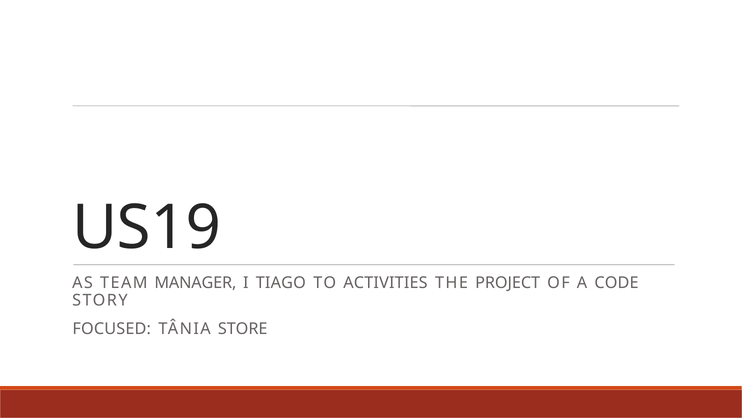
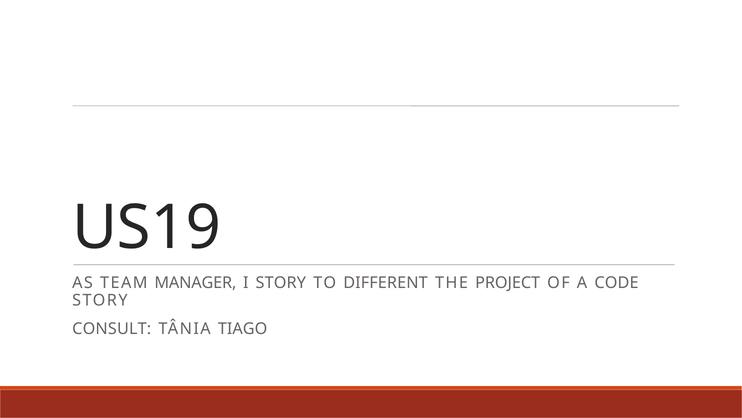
I TIAGO: TIAGO -> STORY (281, 282)
ACTIVITIES: ACTIVITIES -> DIFFERENT (386, 282)
FOCUSED: FOCUSED -> CONSULT (112, 328)
STORE: STORE -> TIAGO (243, 328)
